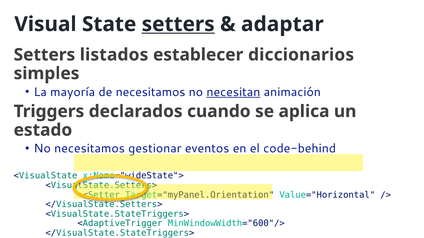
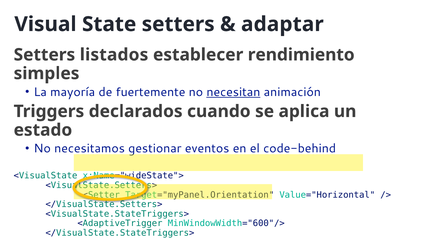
setters underline: present -> none (178, 24)
diccionarios: diccionarios -> rendimiento (301, 55)
de necesitamos: necesitamos -> fuertemente (151, 92)
